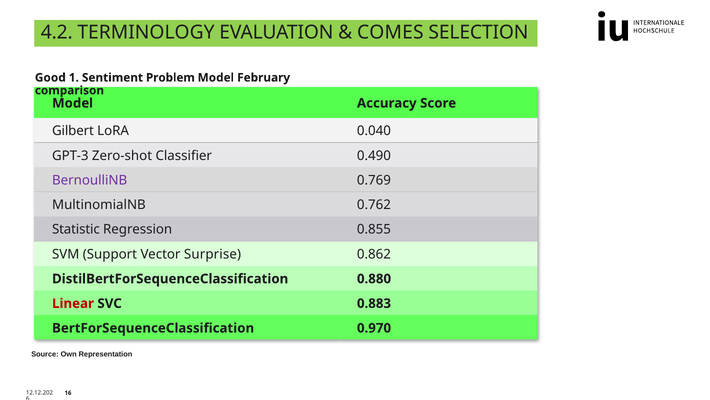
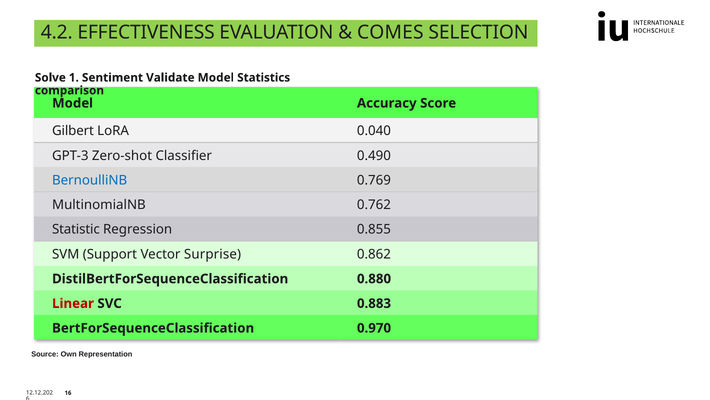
TERMINOLOGY: TERMINOLOGY -> EFFECTIVENESS (146, 32)
Good: Good -> Solve (50, 78)
Problem: Problem -> Validate (170, 78)
February: February -> Statistics (264, 78)
BernoulliNB colour: purple -> blue (90, 180)
